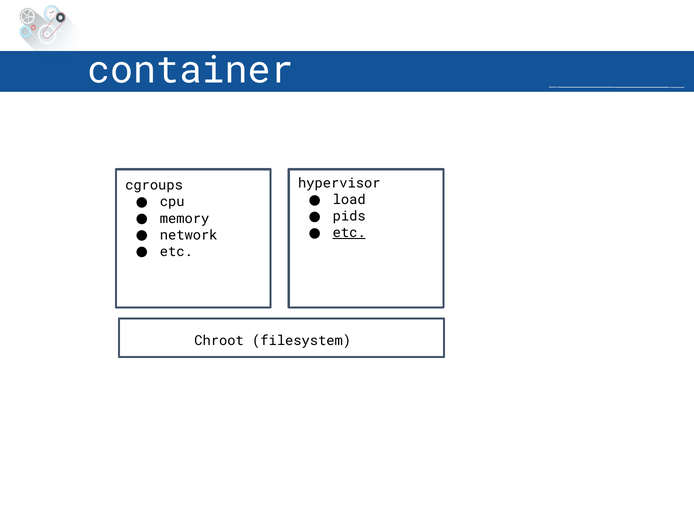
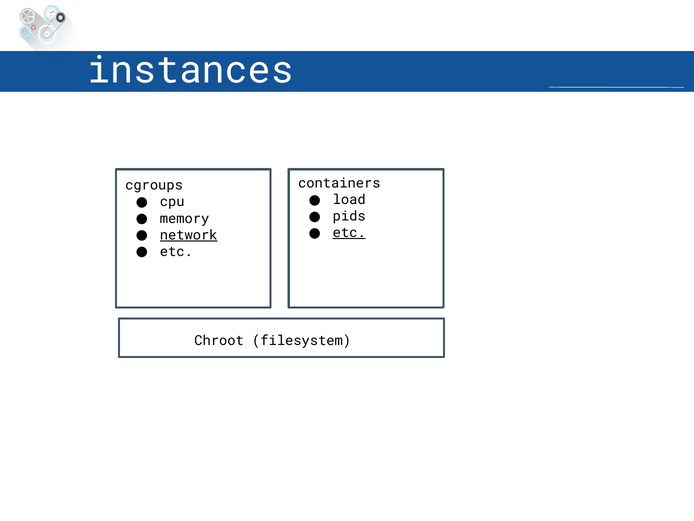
container: container -> instances (191, 70)
hypervisor: hypervisor -> containers (339, 183)
network underline: none -> present (189, 235)
